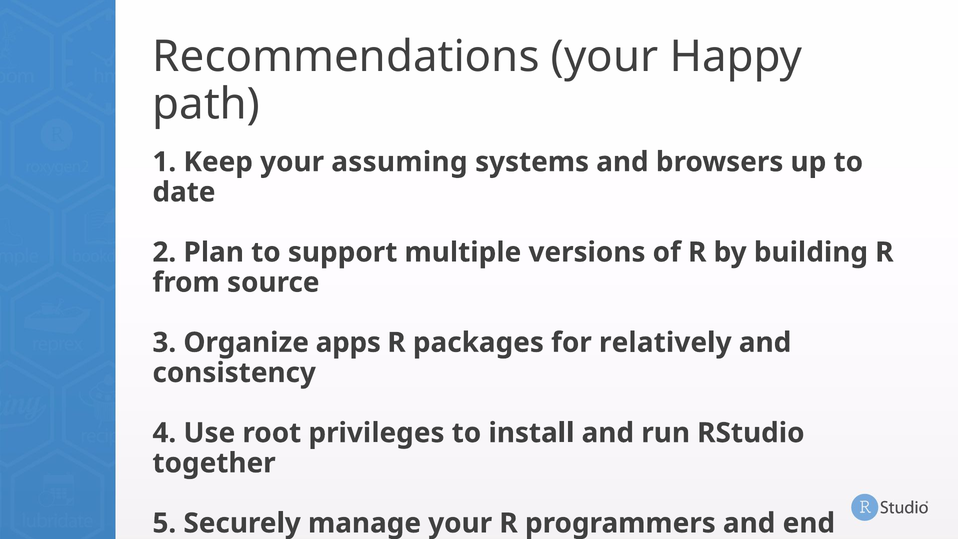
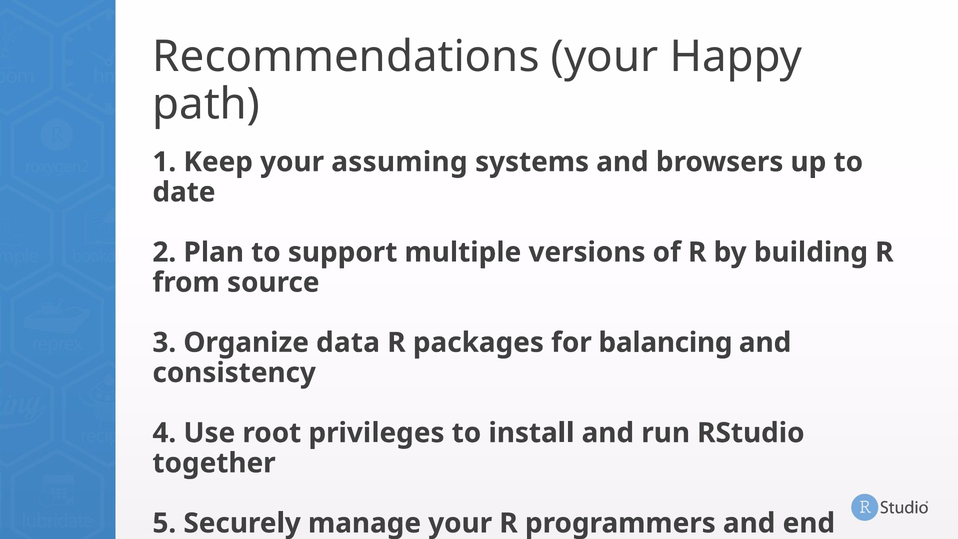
apps: apps -> data (348, 343)
relatively: relatively -> balancing (665, 343)
